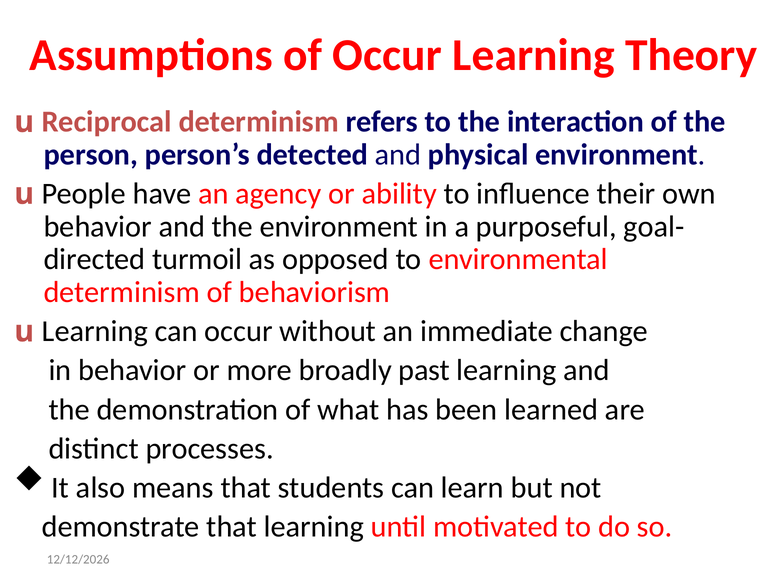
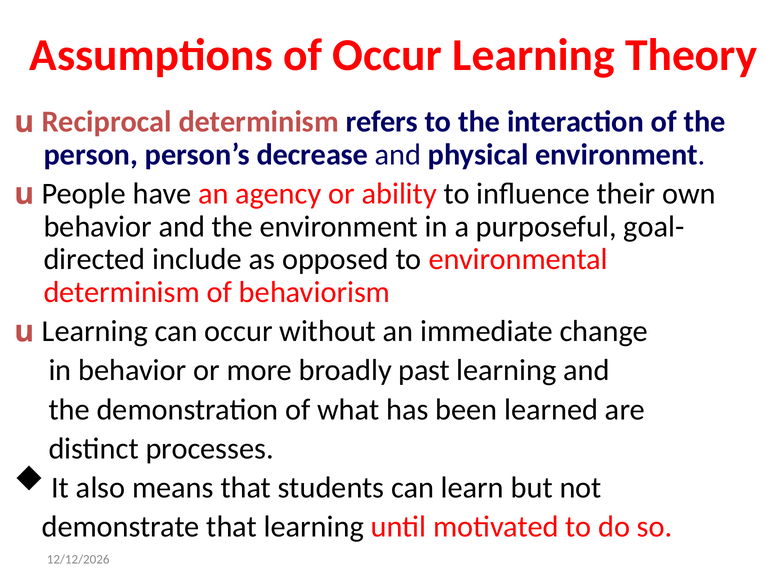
detected: detected -> decrease (312, 155)
turmoil: turmoil -> include (197, 259)
